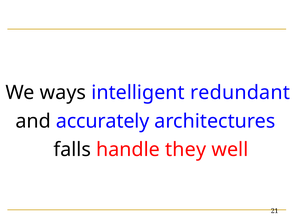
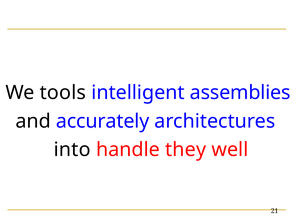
ways: ways -> tools (63, 93)
redundant: redundant -> assemblies (240, 93)
falls: falls -> into (72, 150)
